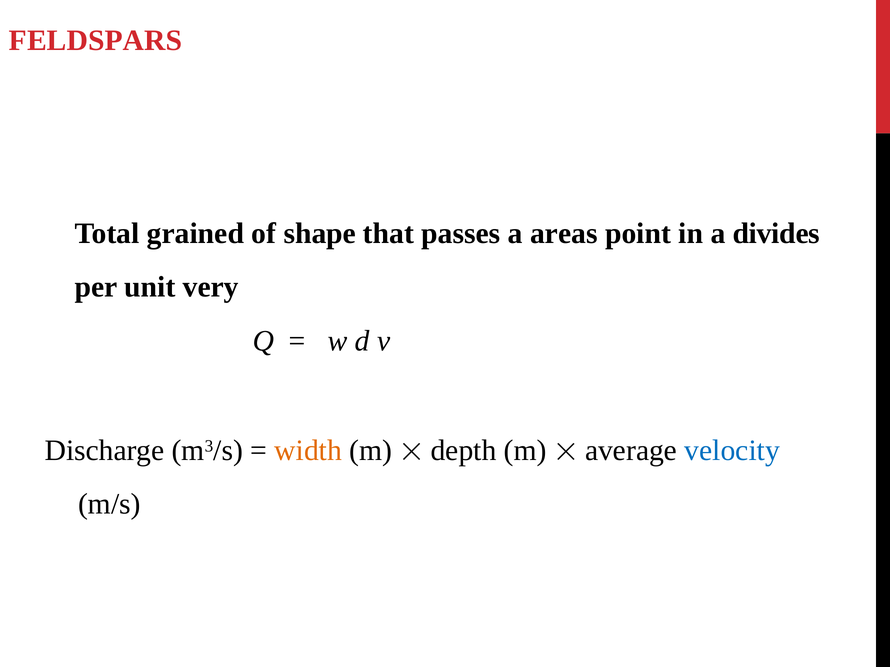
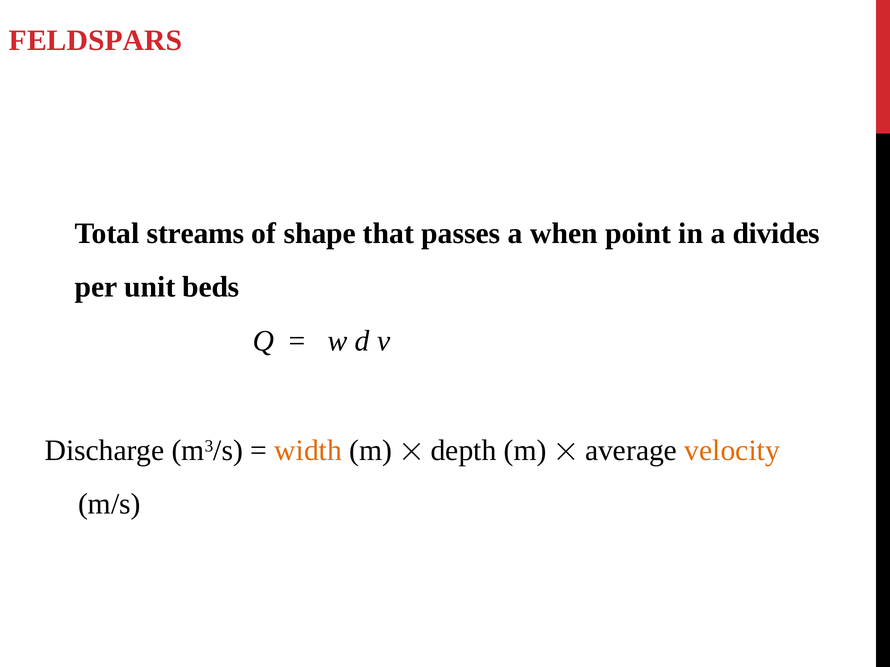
grained: grained -> streams (196, 234)
areas: areas -> when (564, 234)
very: very -> beds (211, 287)
velocity colour: blue -> orange (732, 451)
